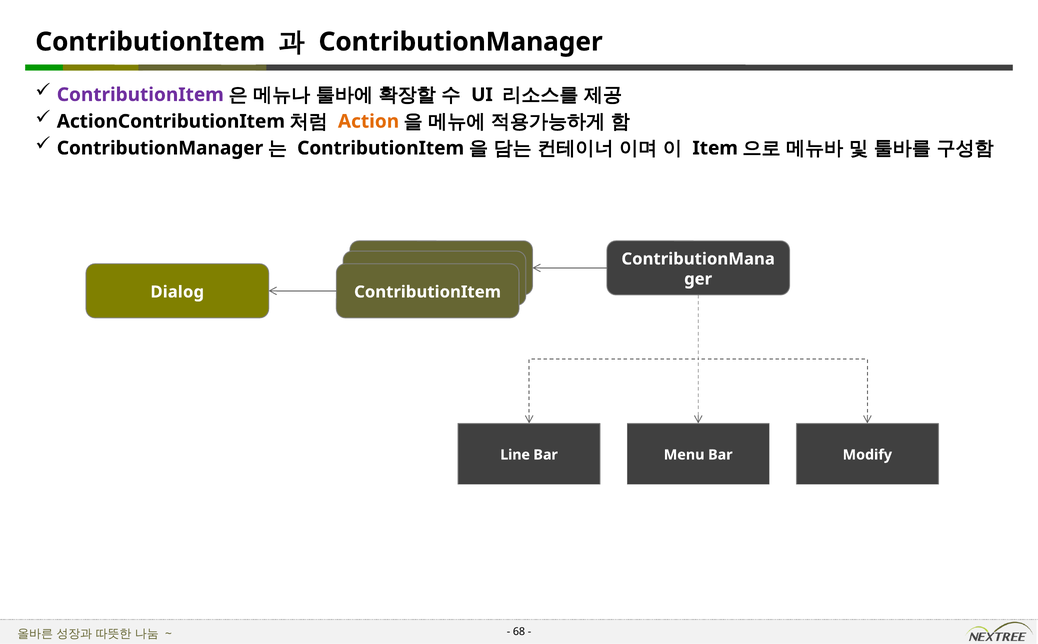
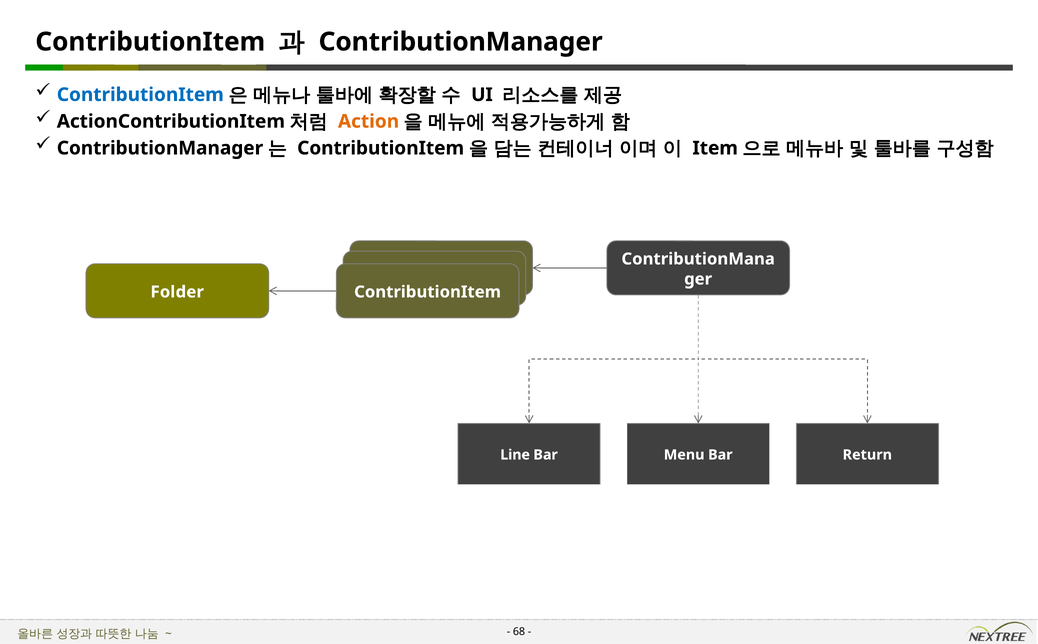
ContributionItem colour: purple -> blue (140, 95)
Dialog: Dialog -> Folder (177, 292)
Modify: Modify -> Return (867, 455)
